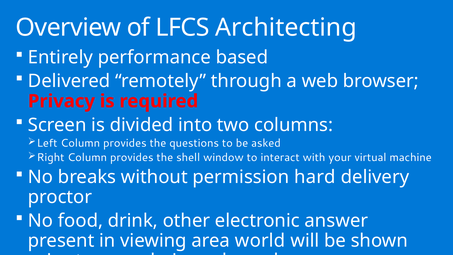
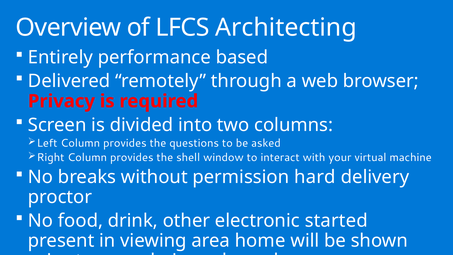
answer: answer -> started (336, 221)
world: world -> home (260, 241)
